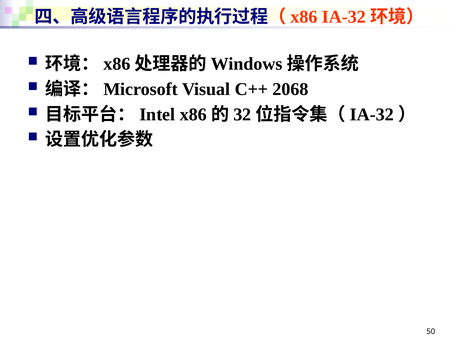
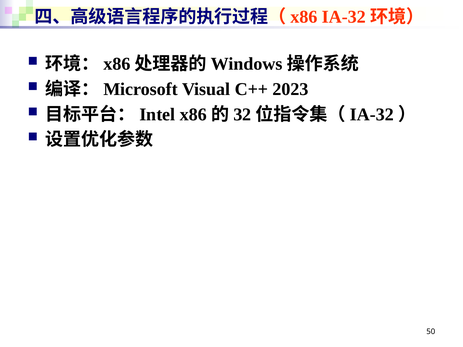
2068: 2068 -> 2023 (291, 89)
